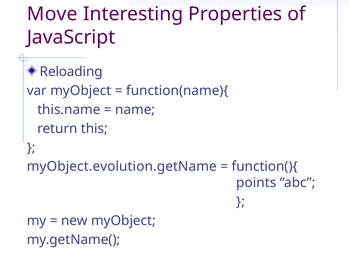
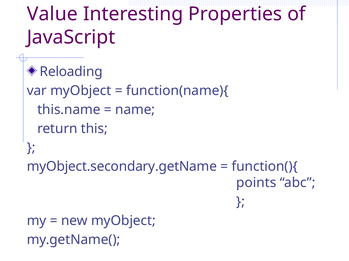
Move: Move -> Value (52, 14)
myObject.evolution.getName: myObject.evolution.getName -> myObject.secondary.getName (122, 167)
